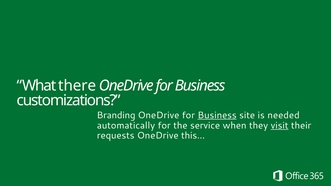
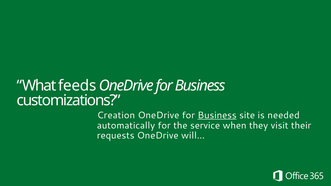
there: there -> feeds (77, 86)
Branding: Branding -> Creation (116, 115)
visit underline: present -> none (280, 126)
this…: this… -> will… (193, 136)
